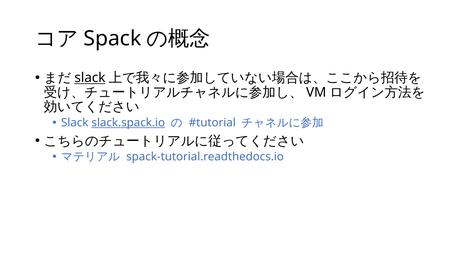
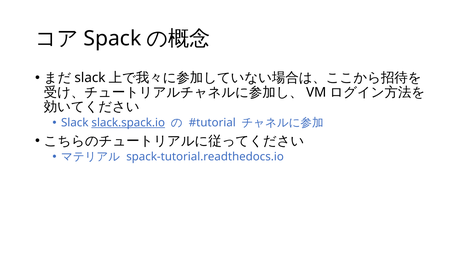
slack underline: present -> none (90, 78)
